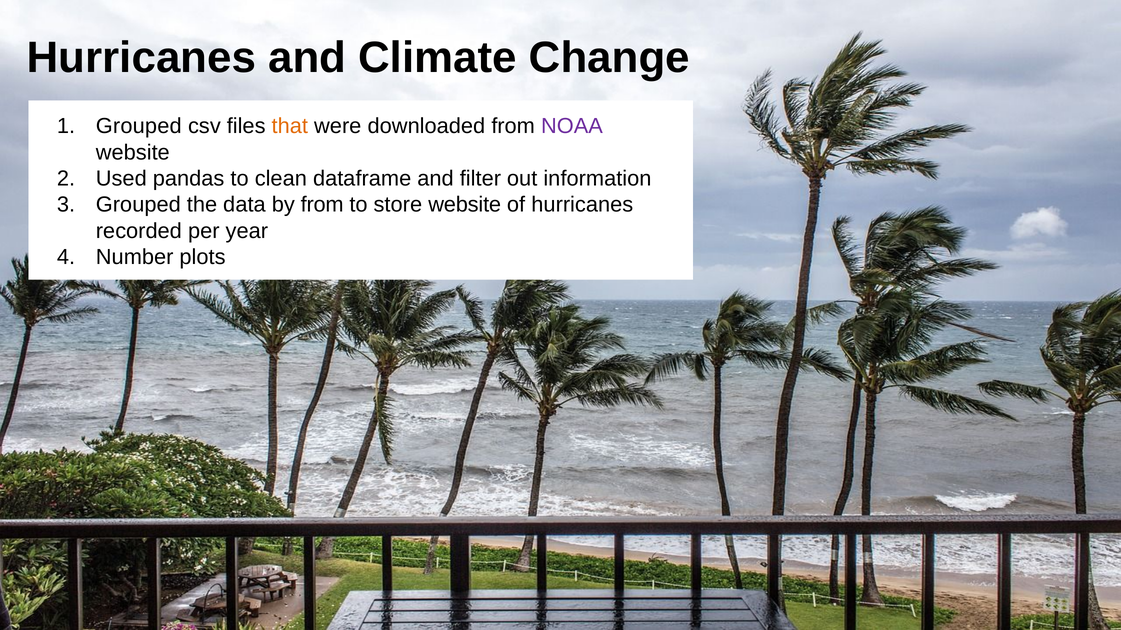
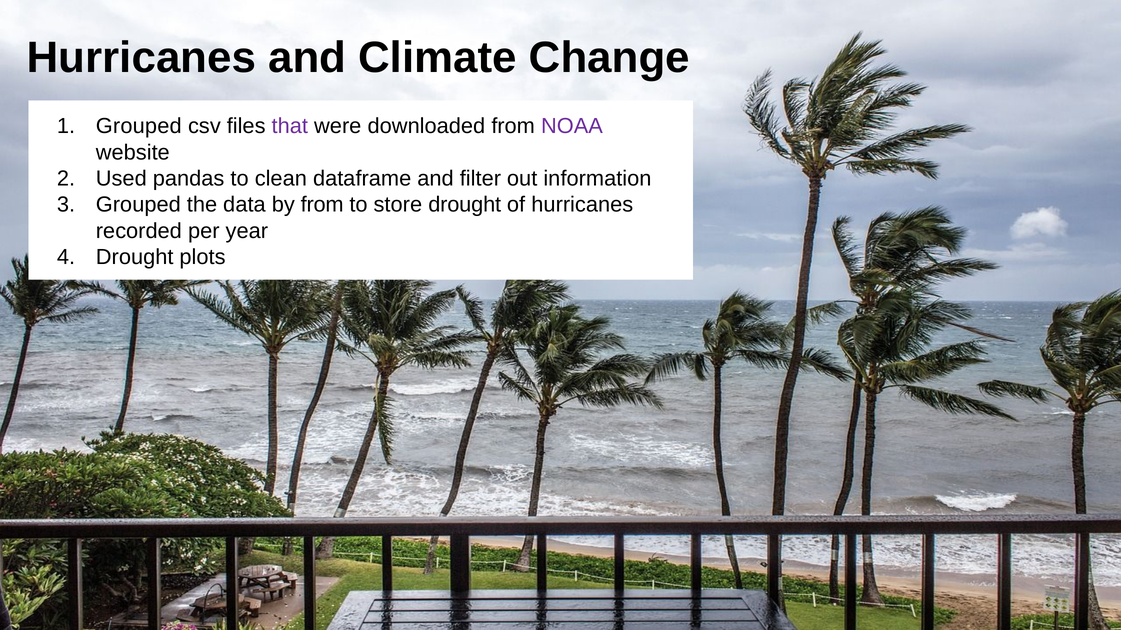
that colour: orange -> purple (290, 126)
store website: website -> drought (465, 205)
Number: Number -> Drought (135, 257)
